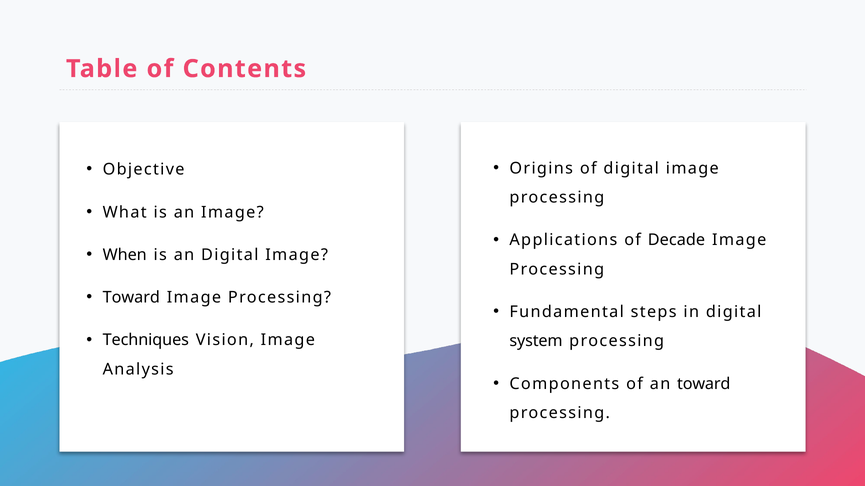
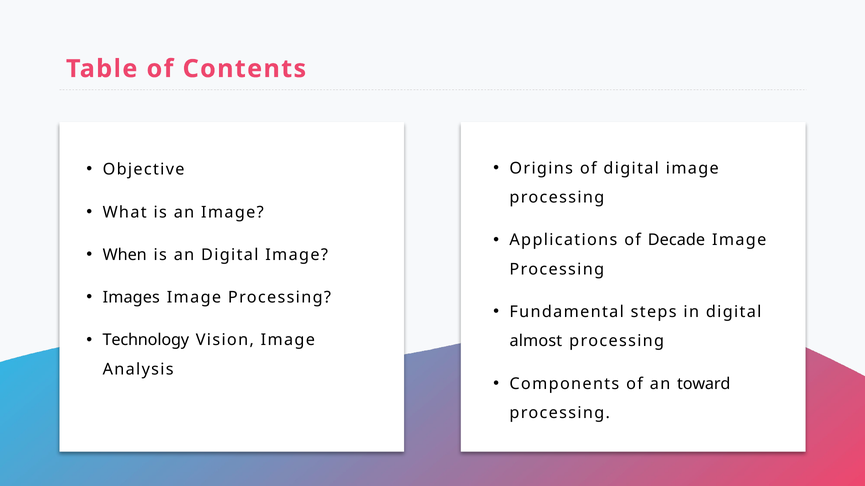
Toward: Toward -> Images (131, 298)
Techniques: Techniques -> Technology (146, 341)
system: system -> almost (536, 341)
